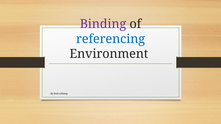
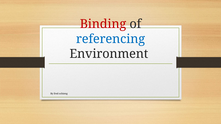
Binding colour: purple -> red (103, 24)
